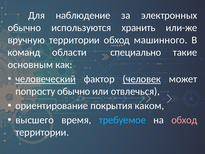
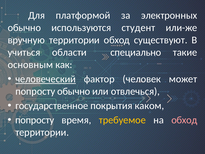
наблюдение: наблюдение -> платформой (83, 15)
хранить: хранить -> студент (138, 28)
машинного: машинного -> существуют (161, 40)
команд: команд -> учиться (24, 52)
человек underline: present -> none (142, 79)
ориентирование: ориентирование -> государственное (52, 106)
высшего: высшего -> попросту (35, 120)
требуемое colour: light blue -> yellow (122, 120)
